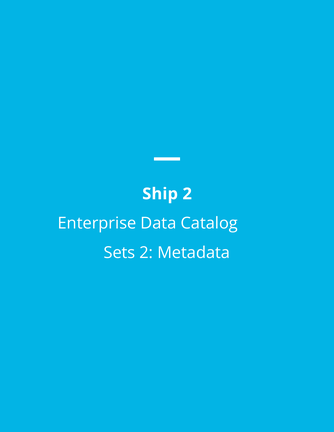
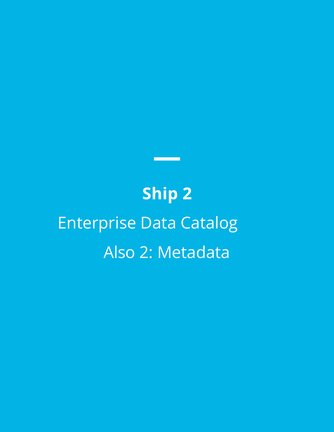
Sets: Sets -> Also (120, 253)
